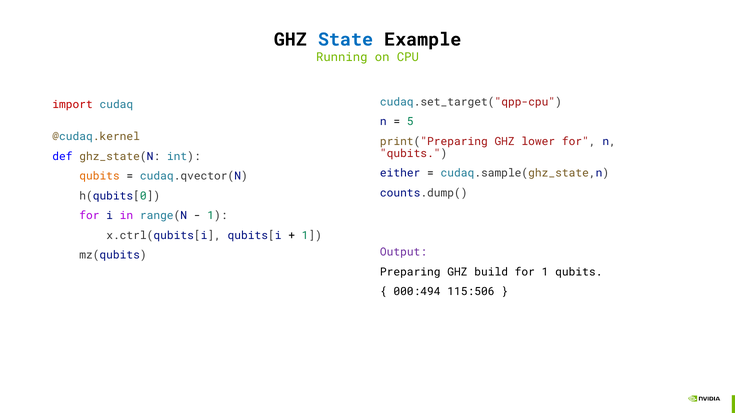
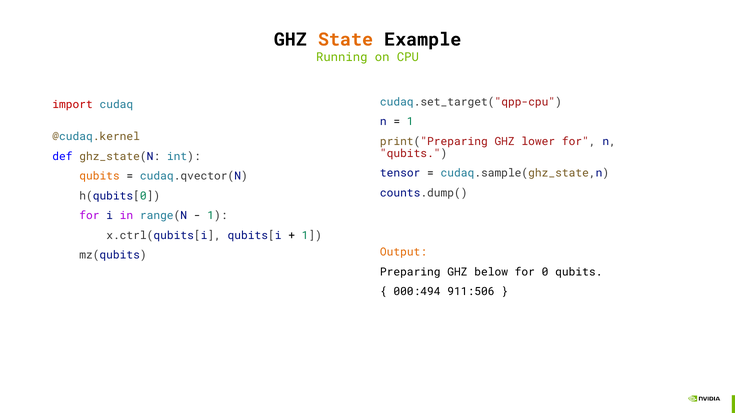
State colour: blue -> orange (345, 40)
5: 5 -> 1 (410, 122)
either: either -> tensor (400, 173)
Output colour: purple -> orange (404, 253)
build: build -> below (491, 272)
for 1: 1 -> 0 (545, 272)
115:506: 115:506 -> 911:506 (471, 292)
